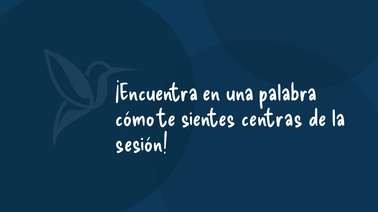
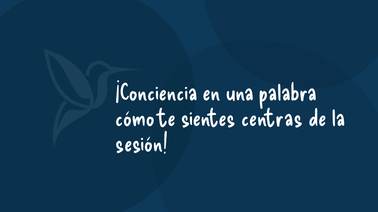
¡Encuentra: ¡Encuentra -> ¡Conciencia (156, 93)
